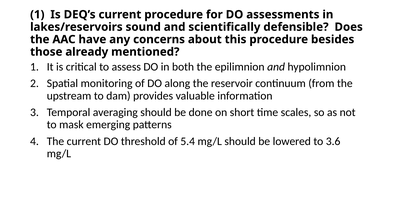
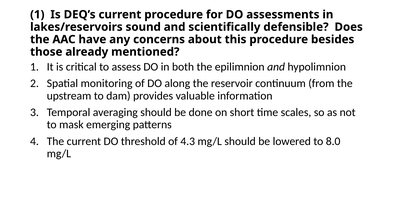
5.4: 5.4 -> 4.3 (188, 141)
3.6: 3.6 -> 8.0 (333, 141)
